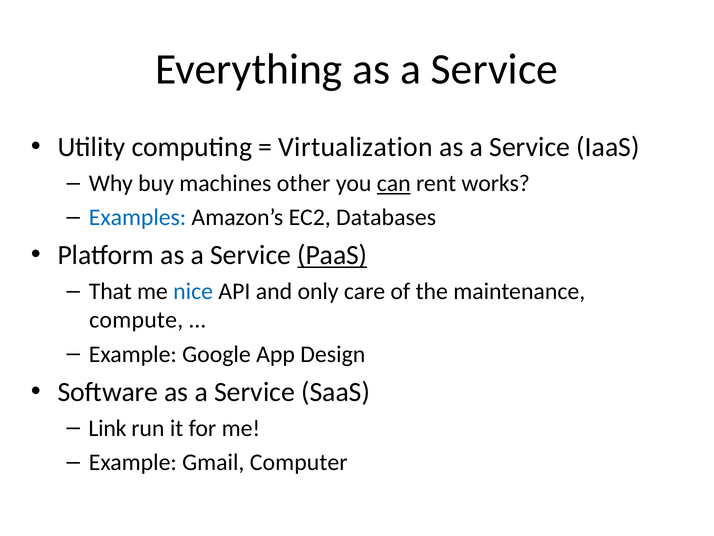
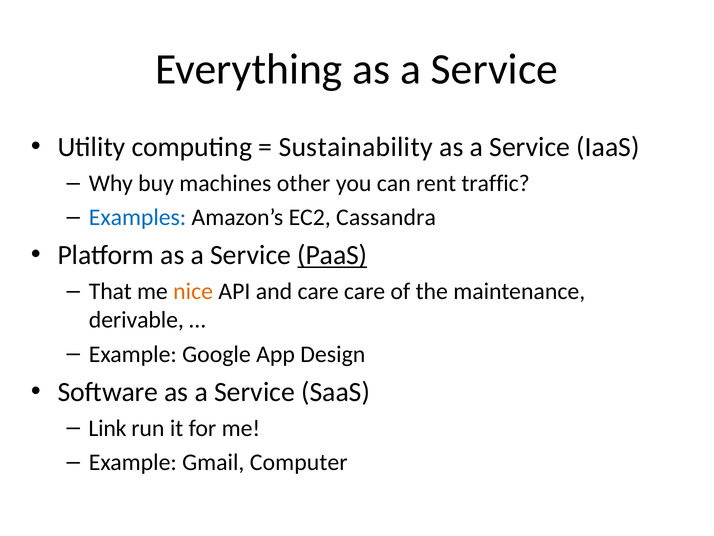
Virtualization: Virtualization -> Sustainability (356, 147)
can underline: present -> none (394, 183)
works: works -> traffic (496, 183)
Databases: Databases -> Cassandra (386, 217)
nice colour: blue -> orange (193, 291)
and only: only -> care (318, 291)
compute: compute -> derivable (136, 320)
